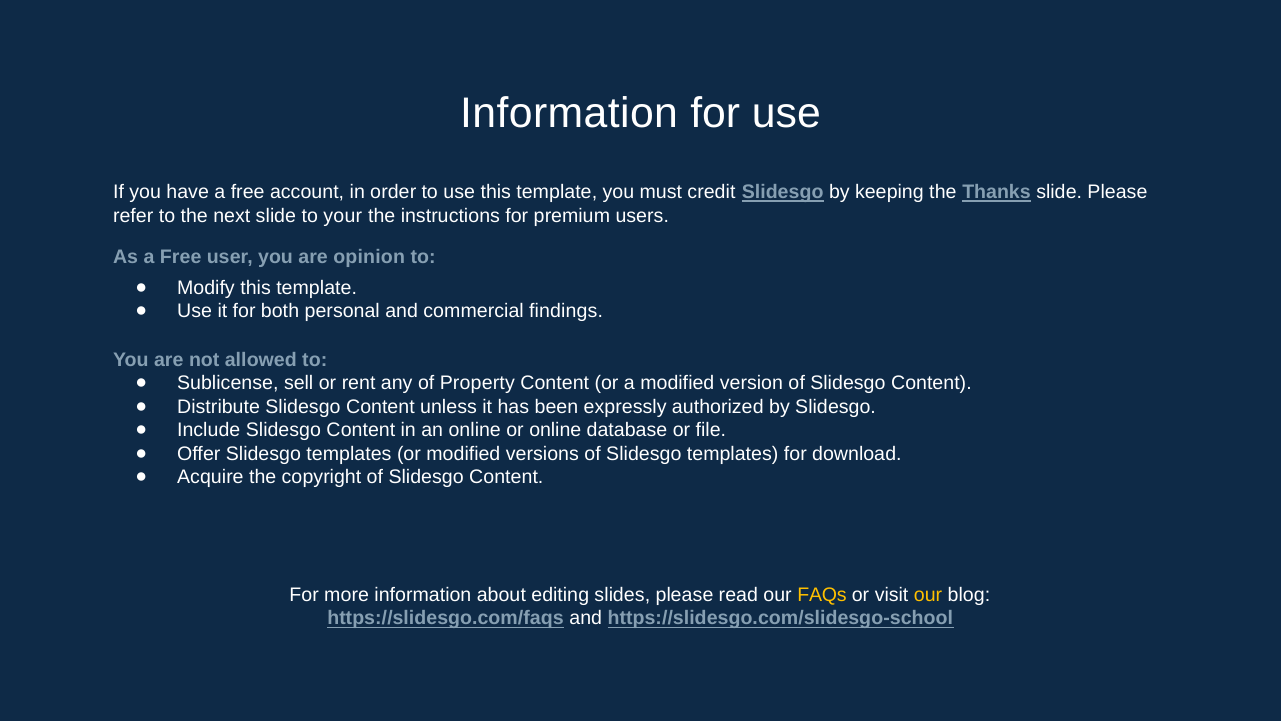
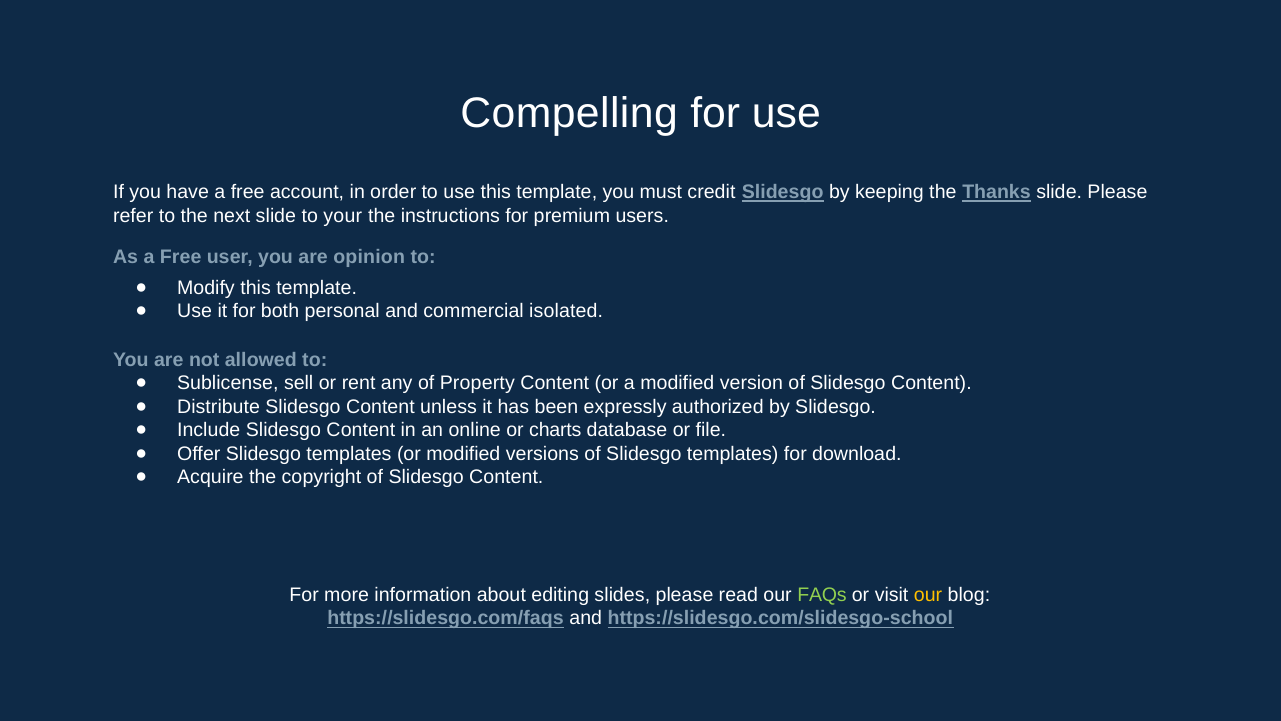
Information: Information -> Compelling (569, 113)
findings: findings -> isolated (566, 311)
or online: online -> charts (555, 430)
FAQs colour: yellow -> light green (822, 595)
